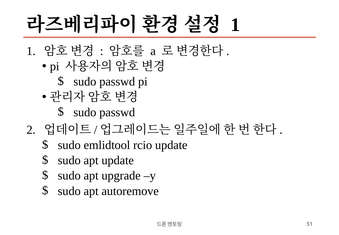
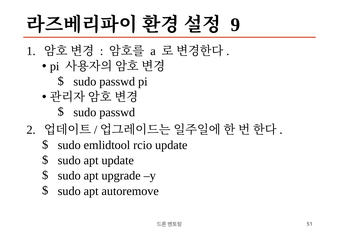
1: 1 -> 9 (235, 25)
